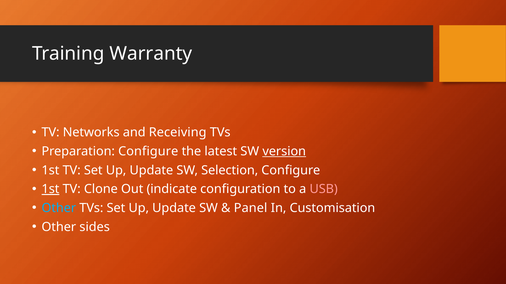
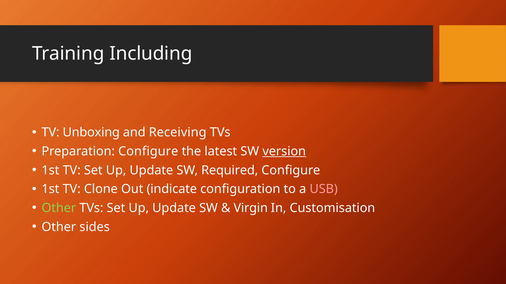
Warranty: Warranty -> Including (151, 54)
Networks: Networks -> Unboxing (91, 133)
Selection: Selection -> Required (230, 171)
1st underline: present -> none (50, 189)
Other colour: light blue -> light green (59, 208)
Panel: Panel -> Virgin (251, 208)
